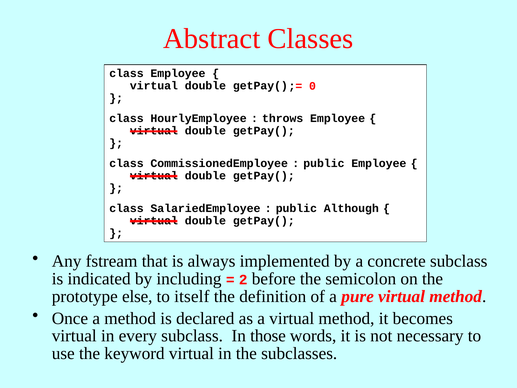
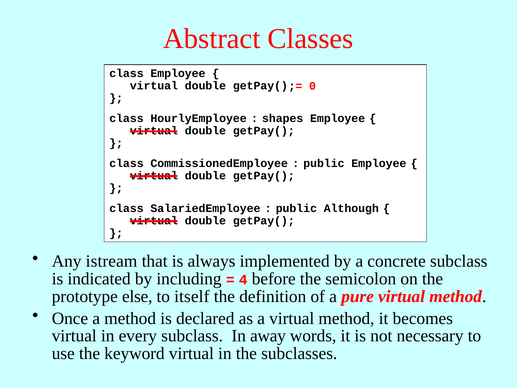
throws: throws -> shapes (283, 118)
fstream: fstream -> istream (112, 261)
2: 2 -> 4 (243, 280)
those: those -> away (268, 336)
